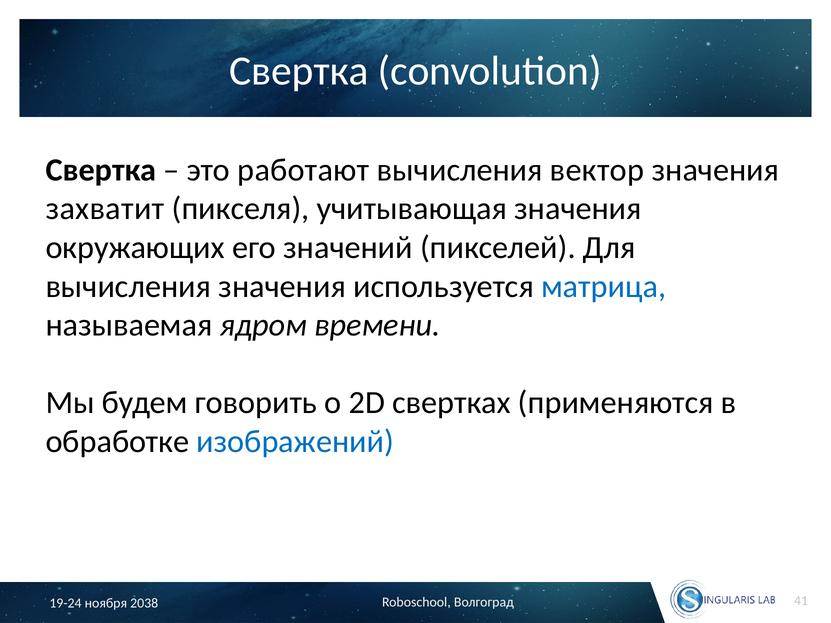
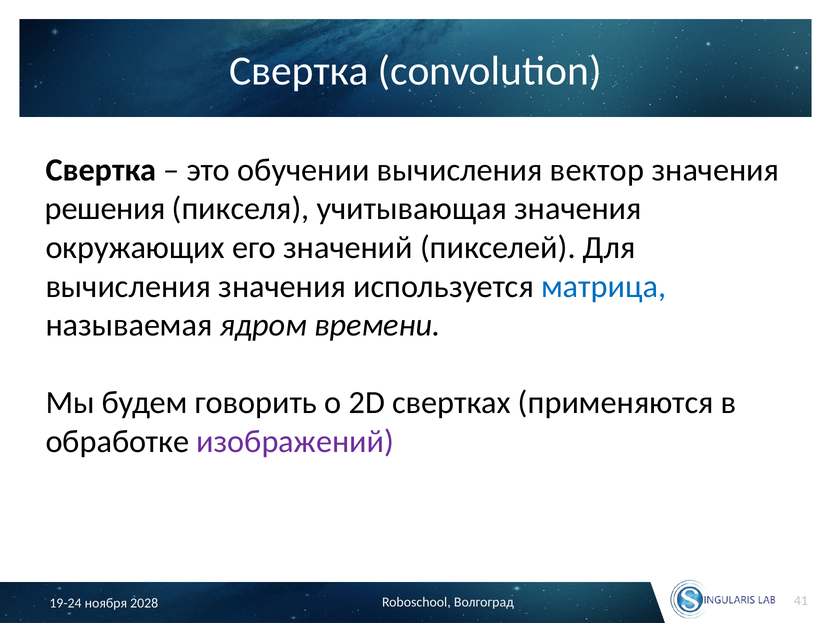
работают: работают -> обучении (304, 170)
захватит: захватит -> решения (105, 209)
изображений colour: blue -> purple (295, 442)
2038: 2038 -> 2028 (144, 603)
